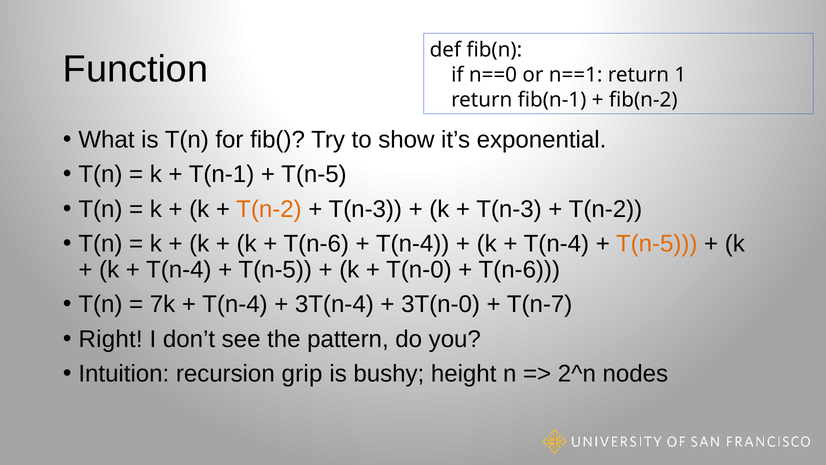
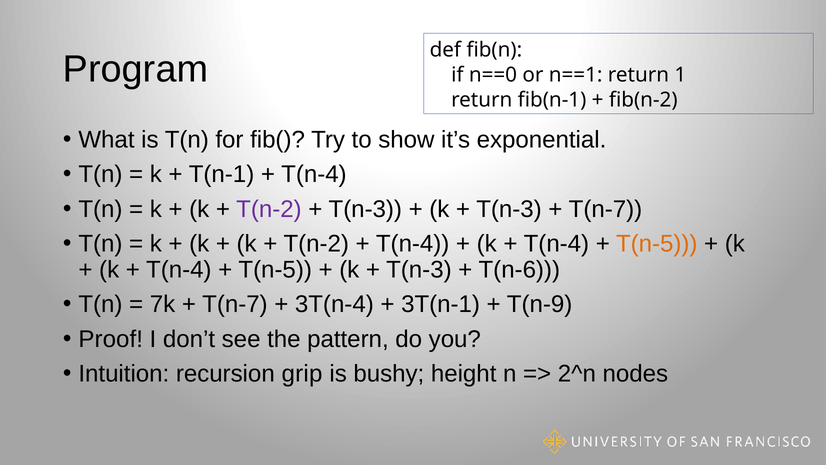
Function: Function -> Program (136, 69)
T(n-5: T(n-5 -> T(n-4 (314, 174)
T(n-2 colour: orange -> purple (269, 209)
T(n-2: T(n-2 -> T(n-7 (605, 209)
T(n-6: T(n-6 -> T(n-2 (316, 244)
T(n-0: T(n-0 -> T(n-3 (419, 270)
T(n-4: T(n-4 -> T(n-7 (235, 304)
3T(n-0: 3T(n-0 -> 3T(n-1 (441, 304)
T(n-7: T(n-7 -> T(n-9 (540, 304)
Right: Right -> Proof (111, 339)
